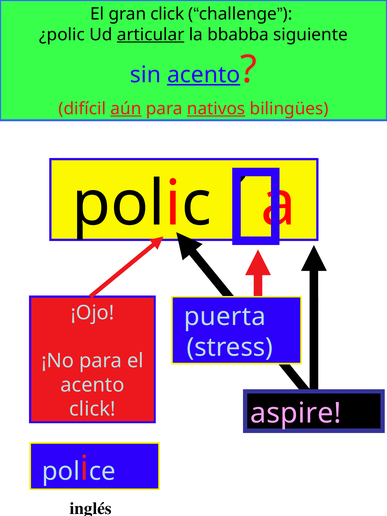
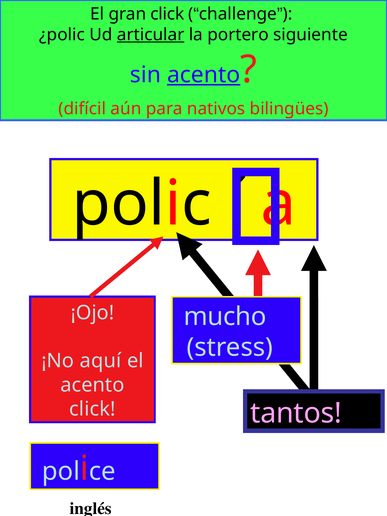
bbabba: bbabba -> portero (238, 35)
aún underline: present -> none (126, 109)
nativos underline: present -> none (216, 109)
puerta: puerta -> mucho (225, 317)
¡No para: para -> aquí (100, 361)
aspire: aspire -> tantos (296, 413)
